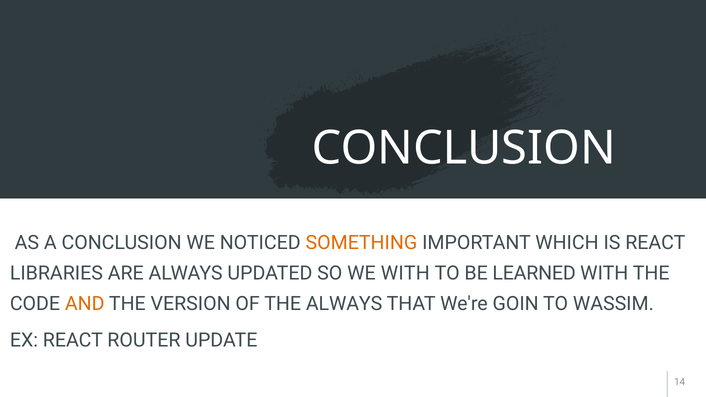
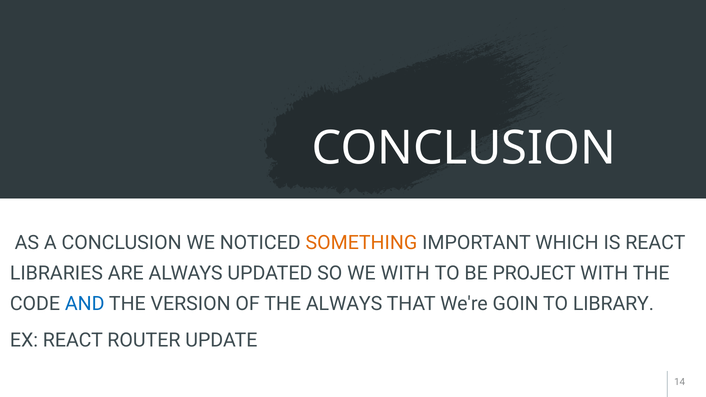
LEARNED: LEARNED -> PROJECT (534, 273)
AND colour: orange -> blue (85, 304)
WASSIM: WASSIM -> LIBRARY (613, 304)
